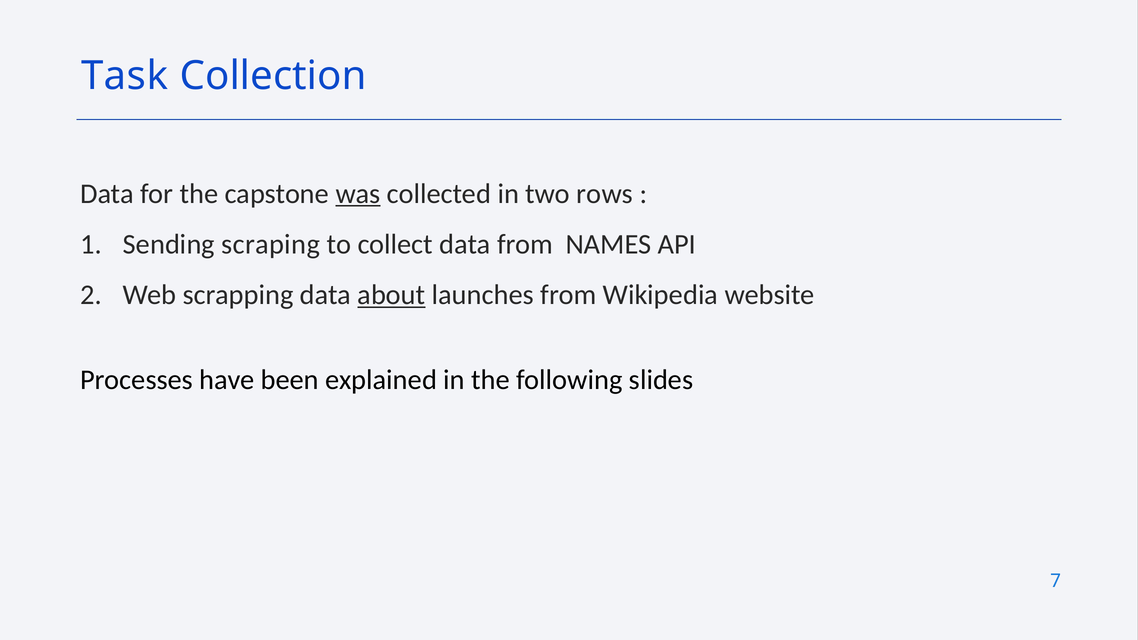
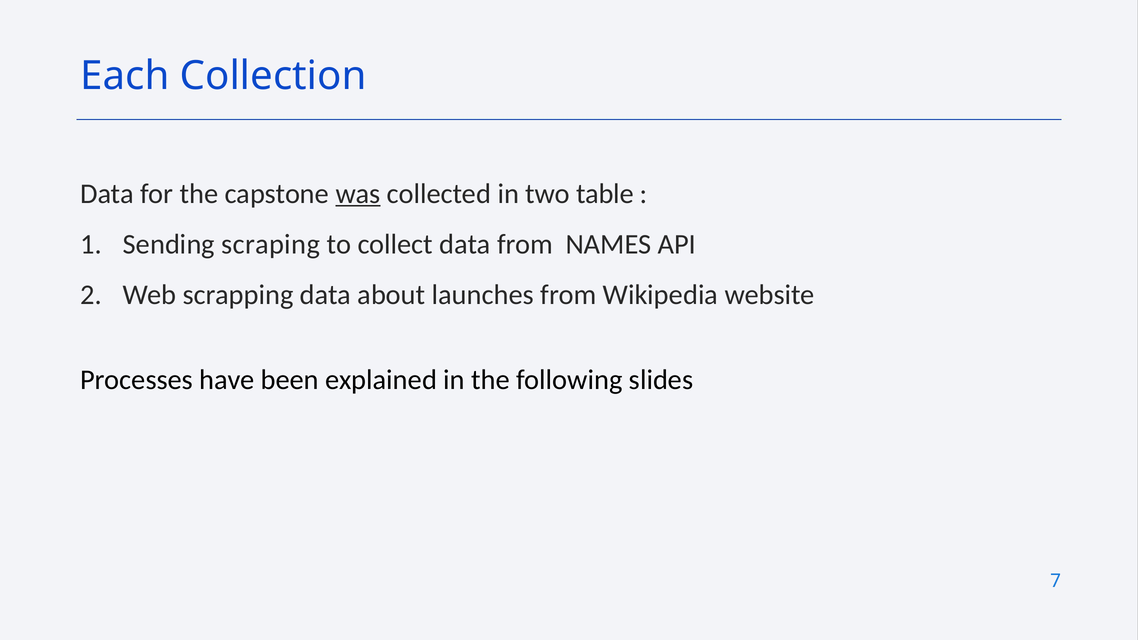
Task: Task -> Each (125, 76)
rows: rows -> table (605, 194)
about underline: present -> none (391, 295)
